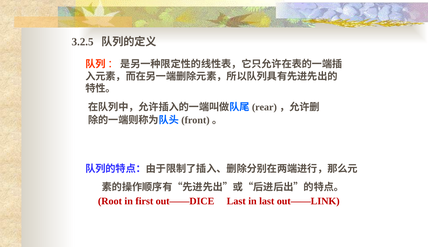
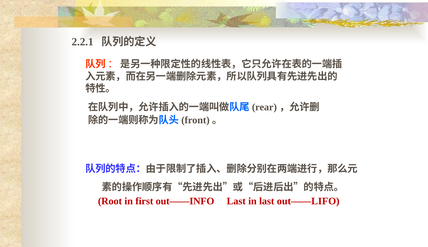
3.2.5: 3.2.5 -> 2.2.1 (83, 42)
out——DICE: out——DICE -> out——INFO (185, 201)
out——LINK: out——LINK -> out——LIFO (308, 201)
